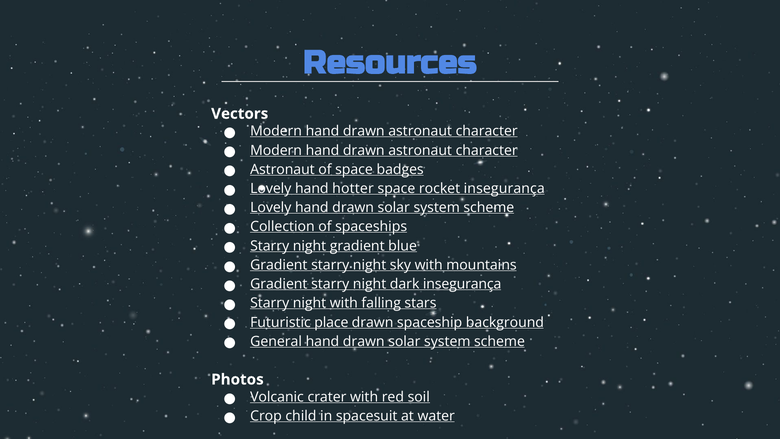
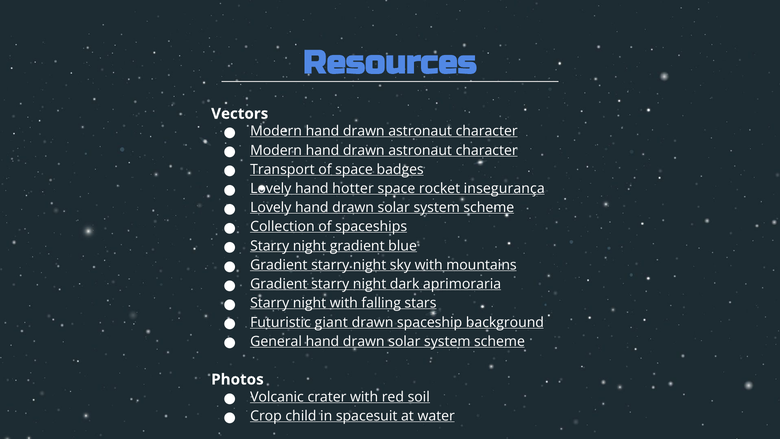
Astronaut: Astronaut -> Transport (282, 169)
dark insegurança: insegurança -> aprimoraria (462, 284)
place: place -> giant (331, 322)
